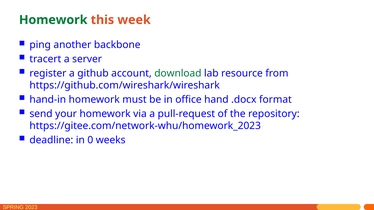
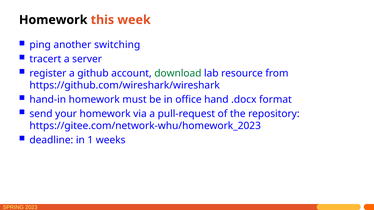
Homework colour: green -> black (53, 20)
backbone: backbone -> switching (117, 45)
0: 0 -> 1 (90, 140)
